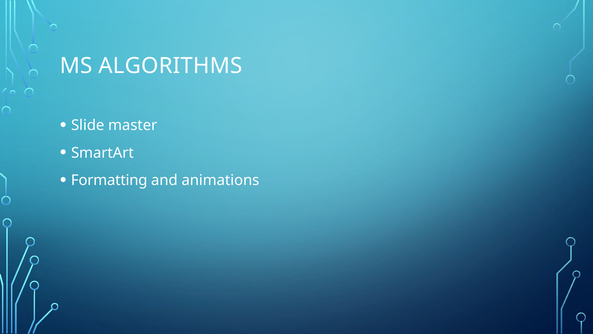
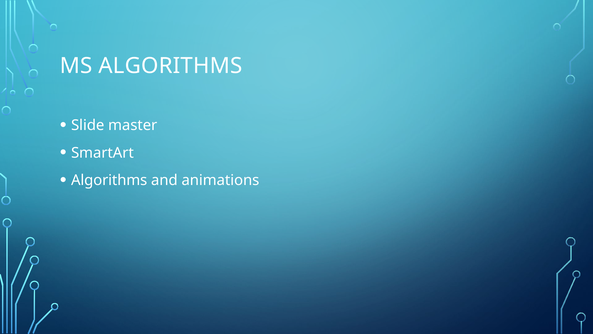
Formatting: Formatting -> Algorithms (109, 180)
